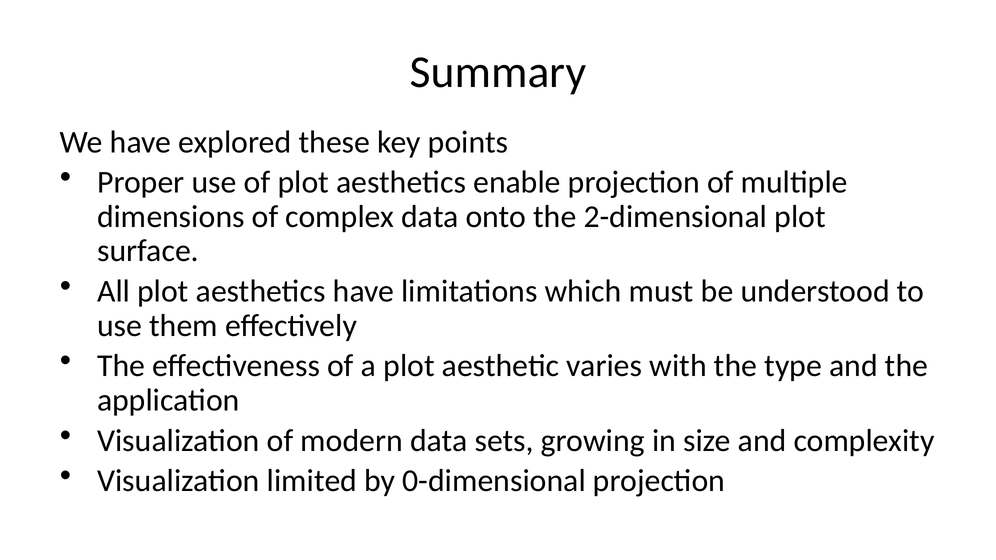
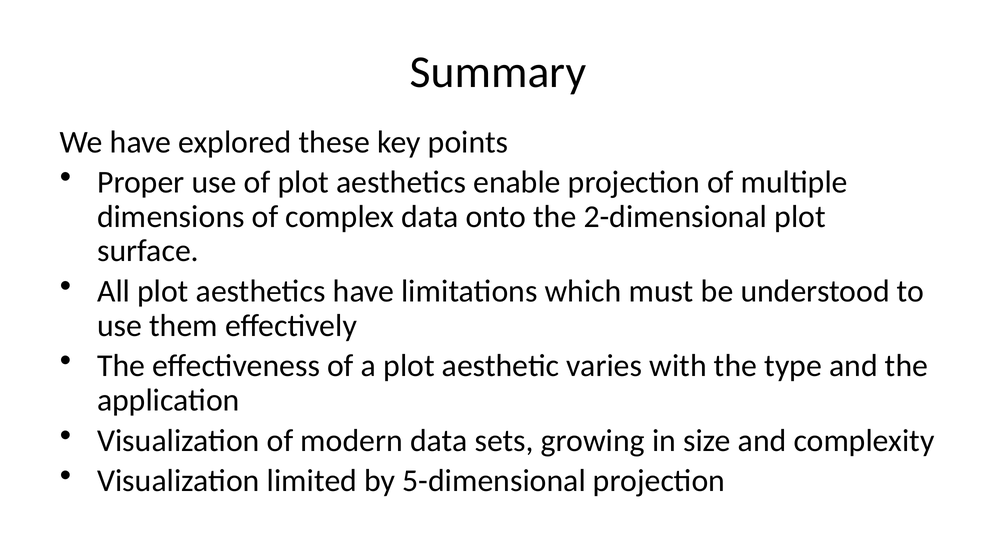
0-dimensional: 0-dimensional -> 5-dimensional (494, 481)
